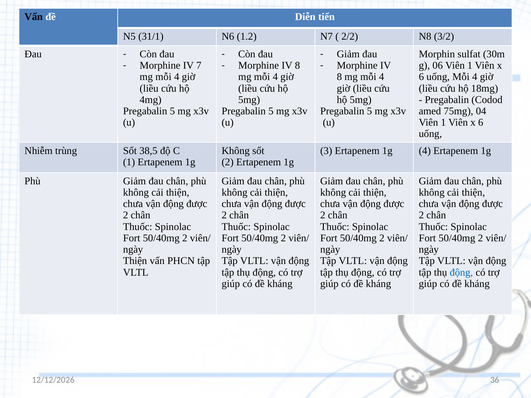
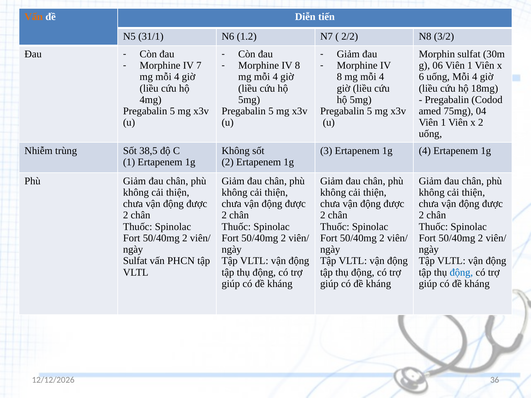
Vấn colour: black -> orange (34, 17)
6: 6 -> 2 (481, 123)
Thiện: Thiện -> Sulfat (135, 261)
